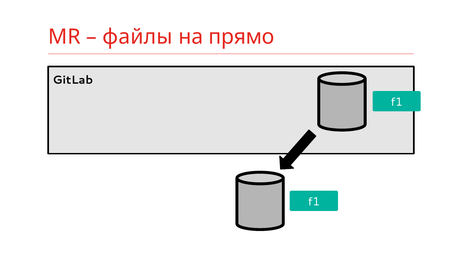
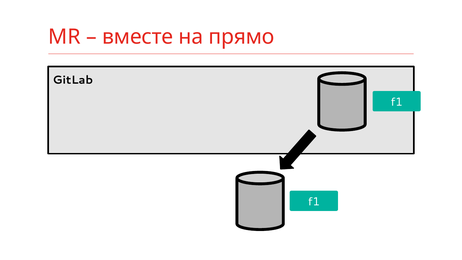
файлы: файлы -> вместе (138, 37)
